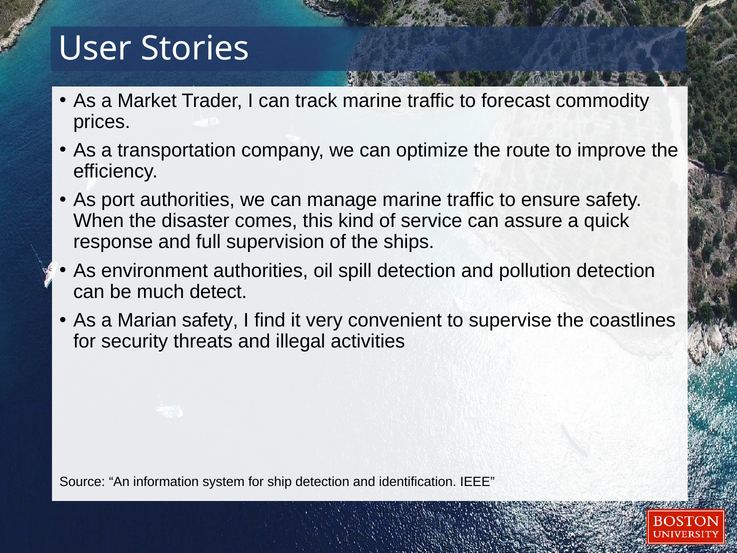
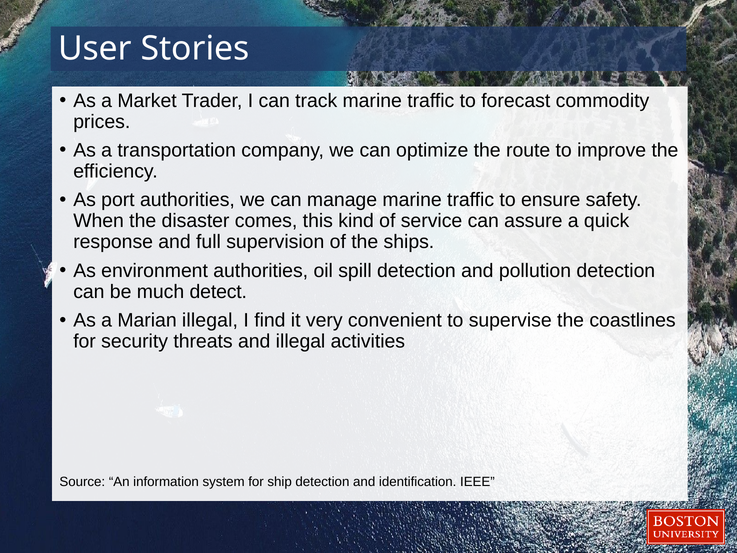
Marian safety: safety -> illegal (210, 320)
